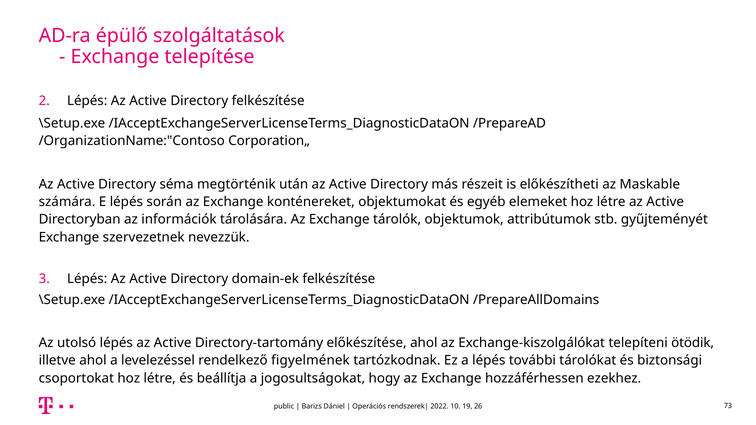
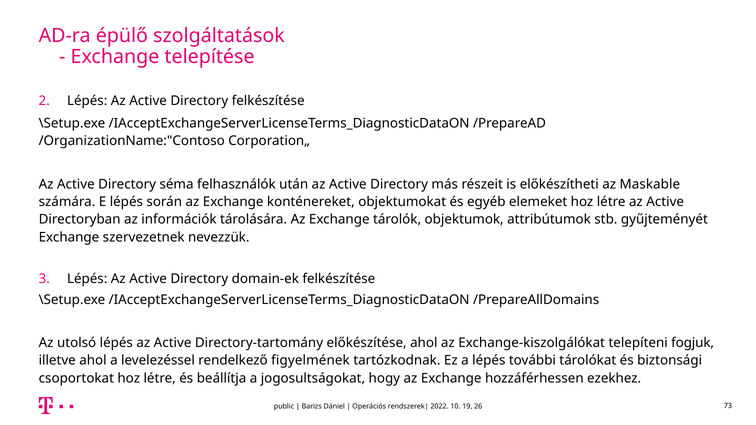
megtörténik: megtörténik -> felhasználók (236, 184)
ötödik: ötödik -> fogjuk (693, 343)
